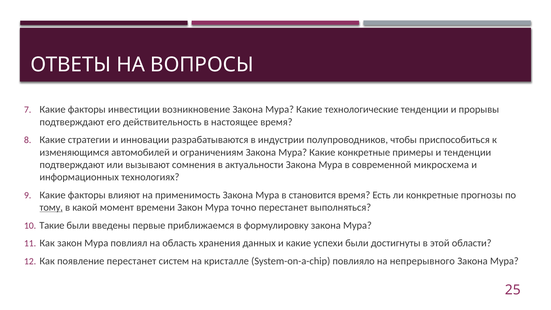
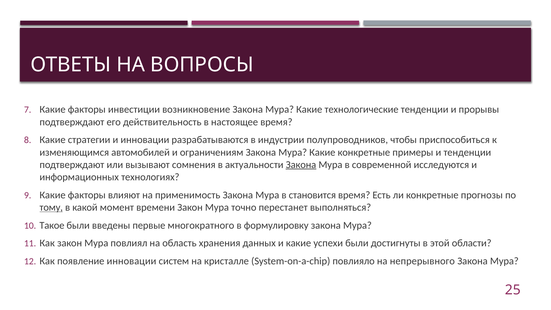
Закона underline: none -> present (301, 165)
микросхема: микросхема -> исследуются (441, 165)
Такие: Такие -> Такое (52, 225)
приближаемся: приближаемся -> многократного (201, 225)
появление перестанет: перестанет -> инновации (132, 261)
